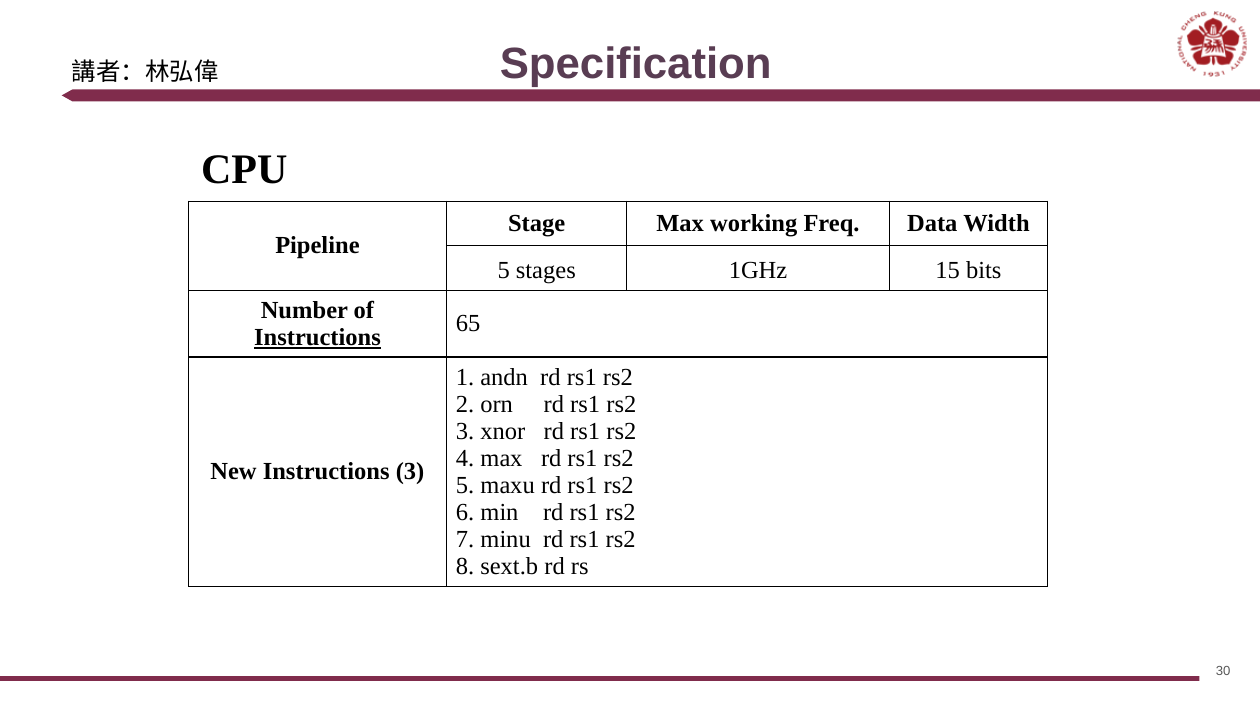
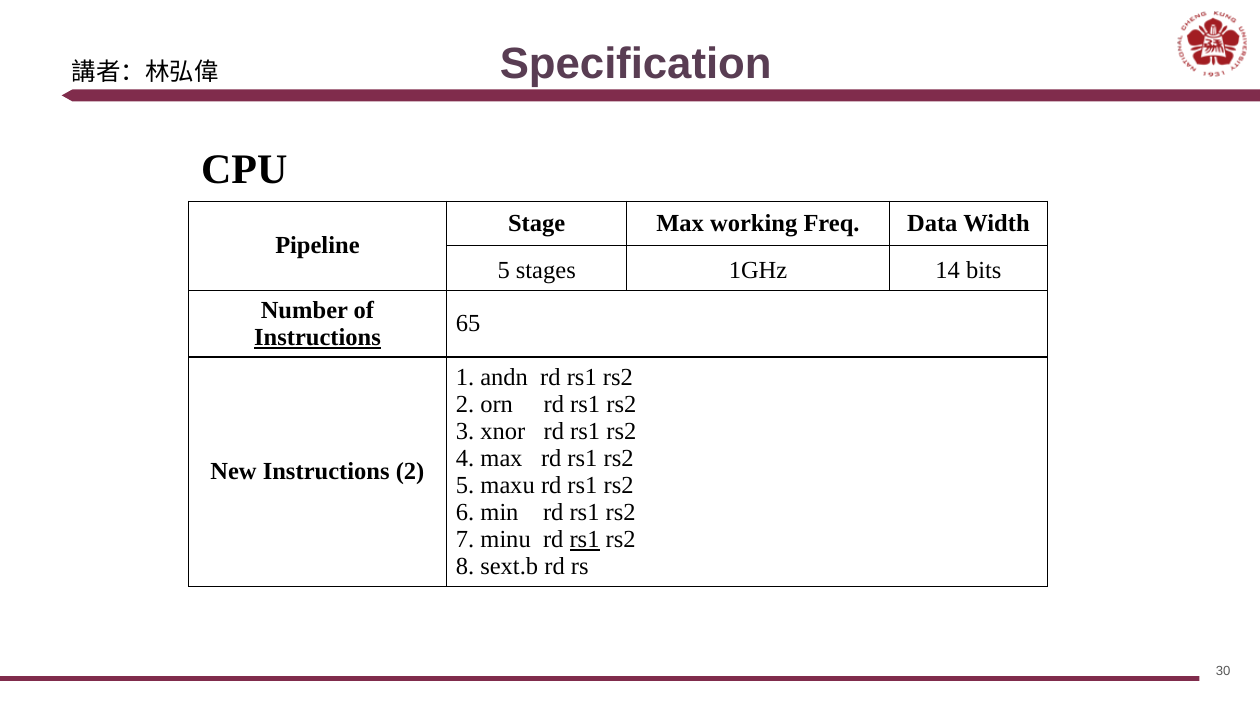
15: 15 -> 14 (948, 270)
Instructions 3: 3 -> 2 (410, 472)
rs1 underline: none -> present (585, 540)
